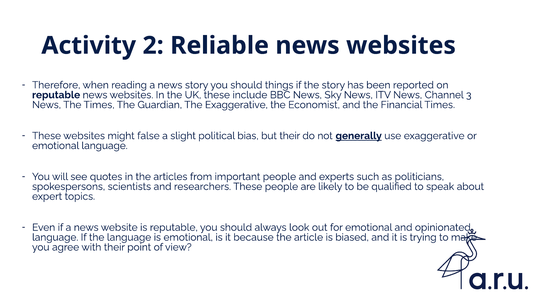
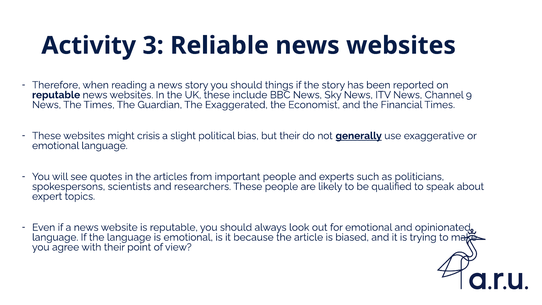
2: 2 -> 3 (153, 46)
3: 3 -> 9 (469, 95)
The Exaggerative: Exaggerative -> Exaggerated (236, 105)
false: false -> crisis (148, 136)
